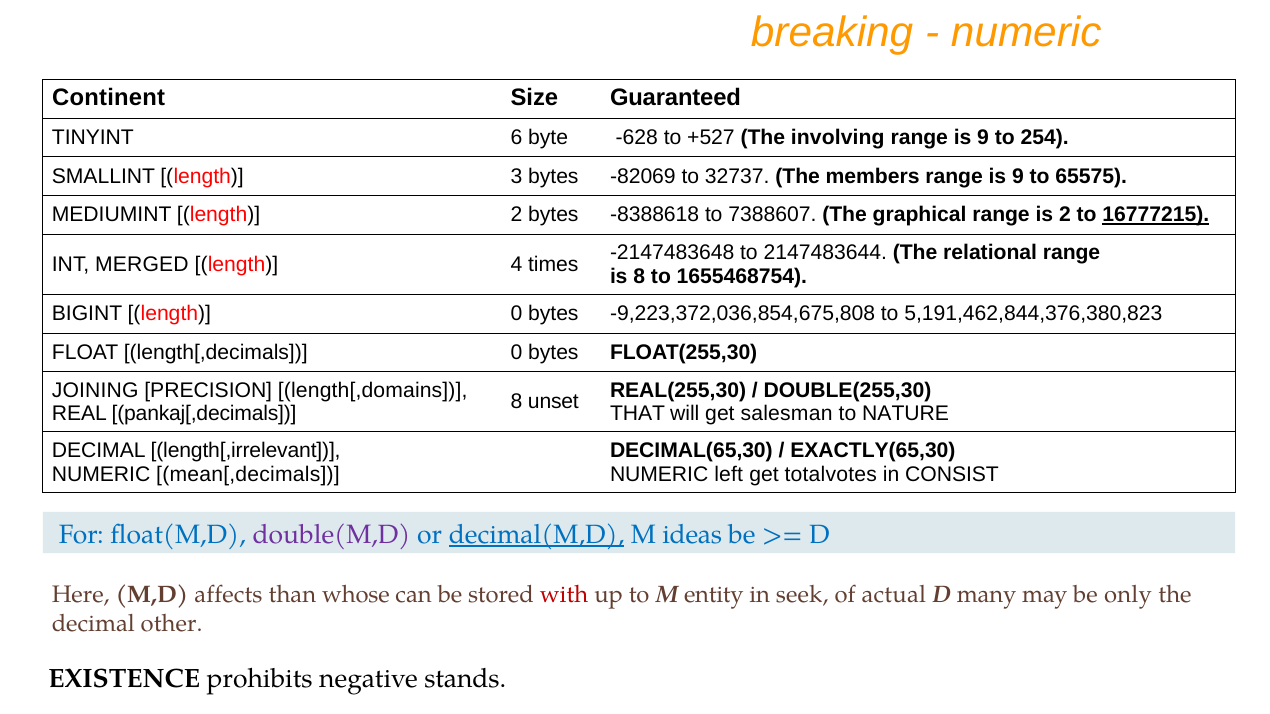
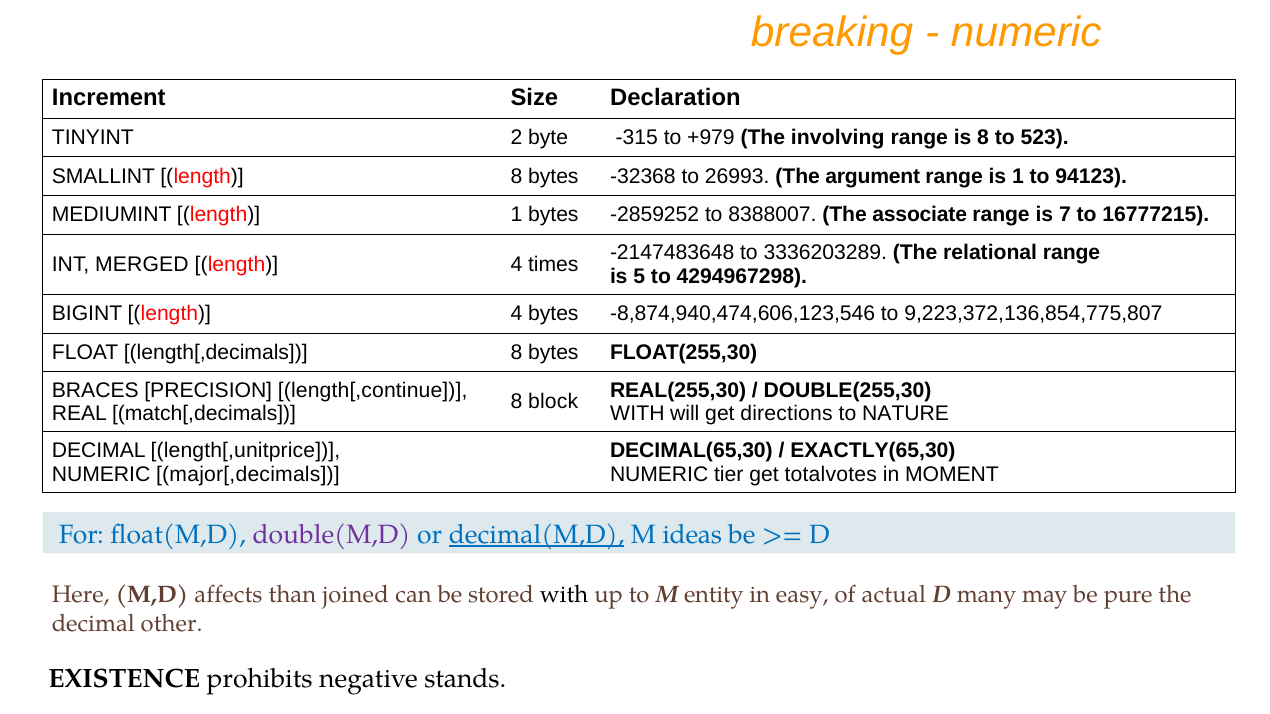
Continent: Continent -> Increment (109, 98)
Guaranteed: Guaranteed -> Declaration (675, 98)
6: 6 -> 2 (517, 138)
-628: -628 -> -315 (637, 138)
+527: +527 -> +979 (711, 138)
9: 9 -> 8 (983, 138)
254: 254 -> 523 (1045, 138)
length 3: 3 -> 8 (517, 177)
-82069: -82069 -> -32368 (643, 177)
32737: 32737 -> 26993 (737, 177)
members: members -> argument (873, 177)
9: 9 -> 1 (1018, 177)
65575: 65575 -> 94123 (1091, 177)
length 2: 2 -> 1 (517, 215)
-8388618: -8388618 -> -2859252 (655, 215)
7388607: 7388607 -> 8388007 (772, 215)
graphical: graphical -> associate (920, 215)
is 2: 2 -> 7 (1065, 215)
16777215 underline: present -> none (1156, 215)
2147483644: 2147483644 -> 3336203289 (825, 253)
is 8: 8 -> 5 (639, 276)
1655468754: 1655468754 -> 4294967298 (742, 276)
BIGINT length 0: 0 -> 4 (517, 314)
-9,223,372,036,854,675,808: -9,223,372,036,854,675,808 -> -8,874,940,474,606,123,546 (743, 314)
5,191,462,844,376,380,823: 5,191,462,844,376,380,823 -> 9,223,372,136,854,775,807 (1033, 314)
length[,decimals 0: 0 -> 8 (517, 353)
JOINING: JOINING -> BRACES (95, 390)
length[,domains: length[,domains -> length[,continue (373, 390)
unset: unset -> block (553, 402)
pankaj[,decimals: pankaj[,decimals -> match[,decimals (204, 414)
THAT: THAT -> WITH (637, 414)
salesman: salesman -> directions (787, 414)
length[,irrelevant: length[,irrelevant -> length[,unitprice (245, 451)
mean[,decimals: mean[,decimals -> major[,decimals (248, 474)
left: left -> tier (729, 474)
CONSIST: CONSIST -> MOMENT (952, 474)
whose: whose -> joined (356, 595)
with colour: red -> black (564, 595)
seek: seek -> easy (802, 595)
only: only -> pure (1128, 595)
